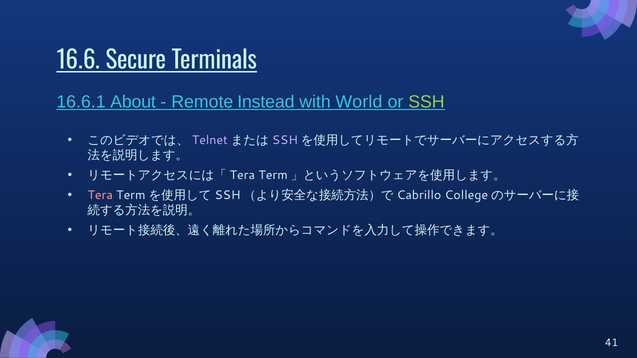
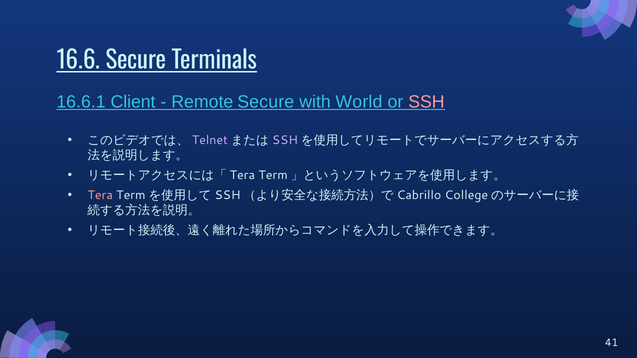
About: About -> Client (133, 102)
Remote Instead: Instead -> Secure (266, 102)
SSH colour: light green -> pink (426, 102)
